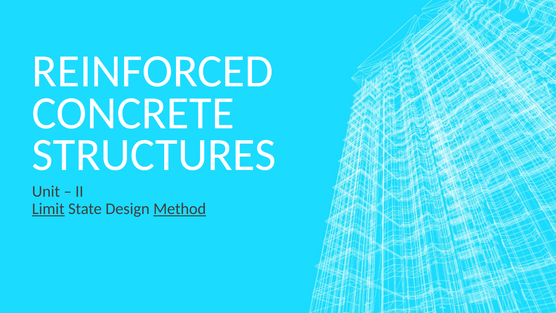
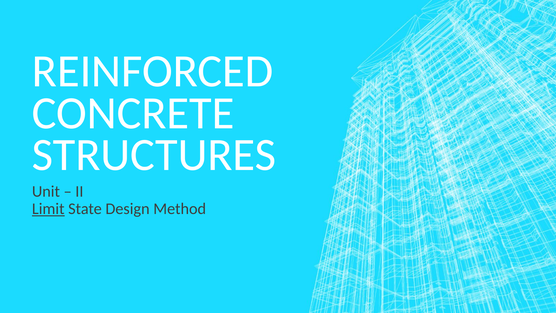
Method underline: present -> none (180, 209)
